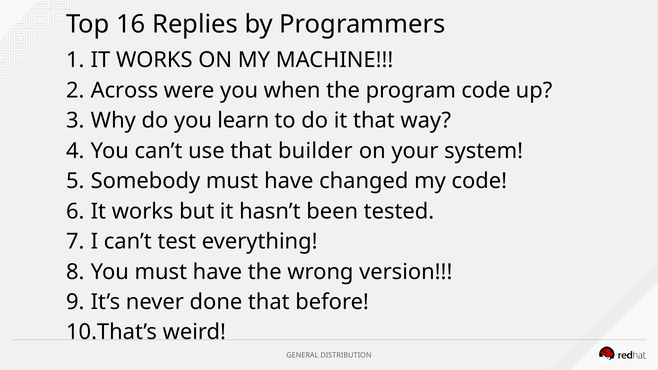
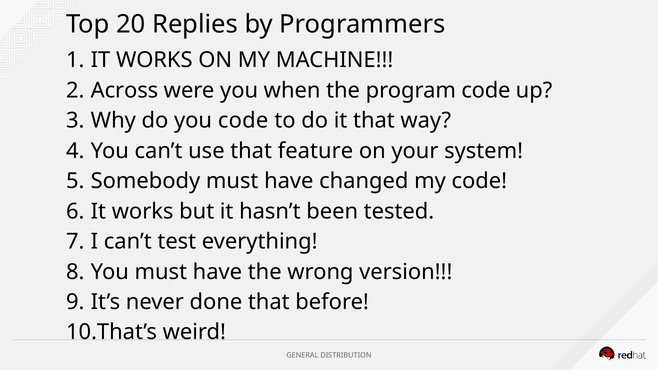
16: 16 -> 20 (131, 24)
you learn: learn -> code (243, 121)
builder: builder -> feature (315, 151)
